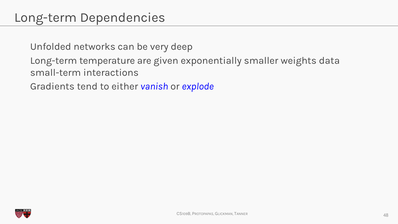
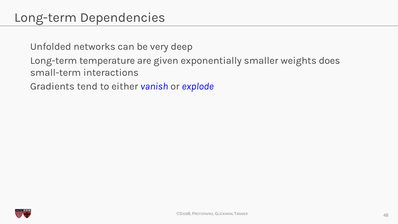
data: data -> does (329, 61)
